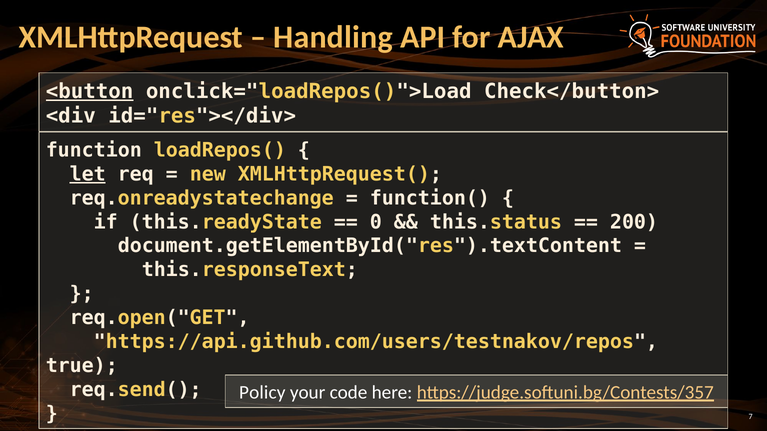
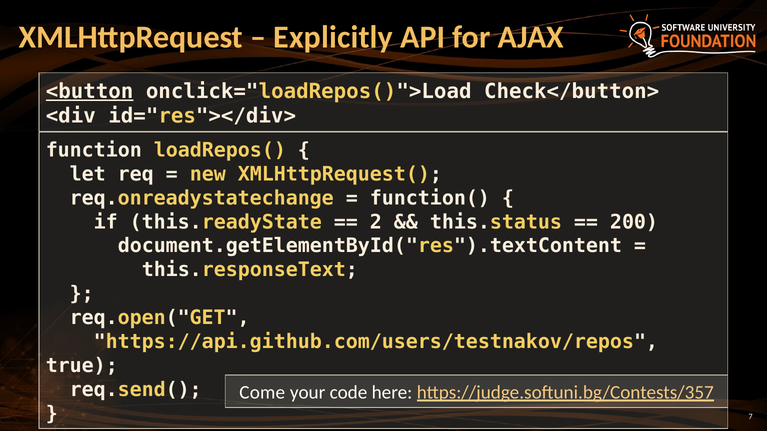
Handling: Handling -> Explicitly (333, 37)
let underline: present -> none (88, 174)
0: 0 -> 2 (376, 222)
Policy: Policy -> Come (262, 393)
